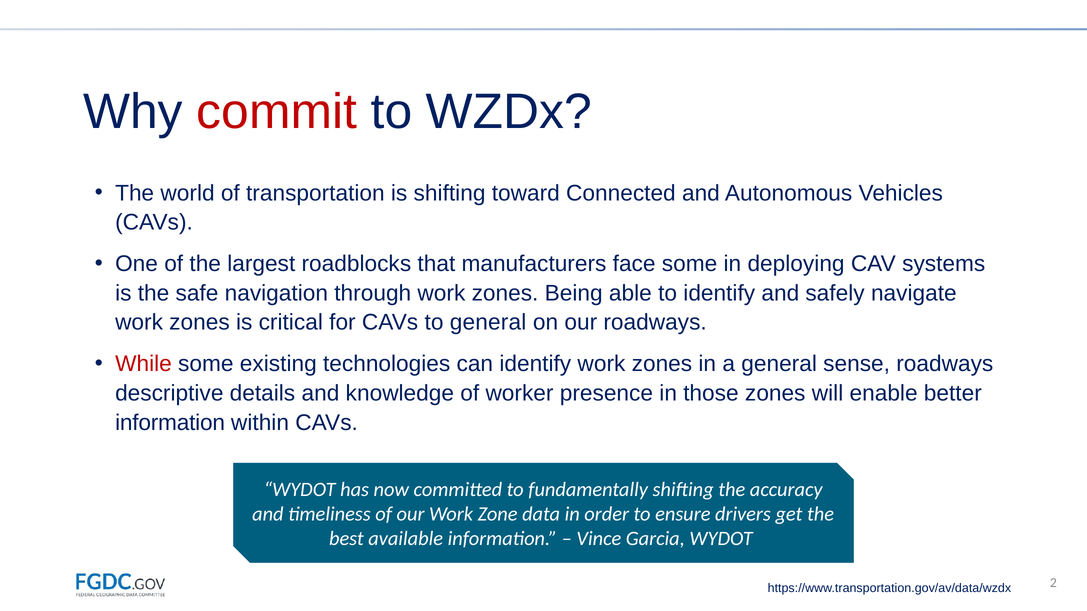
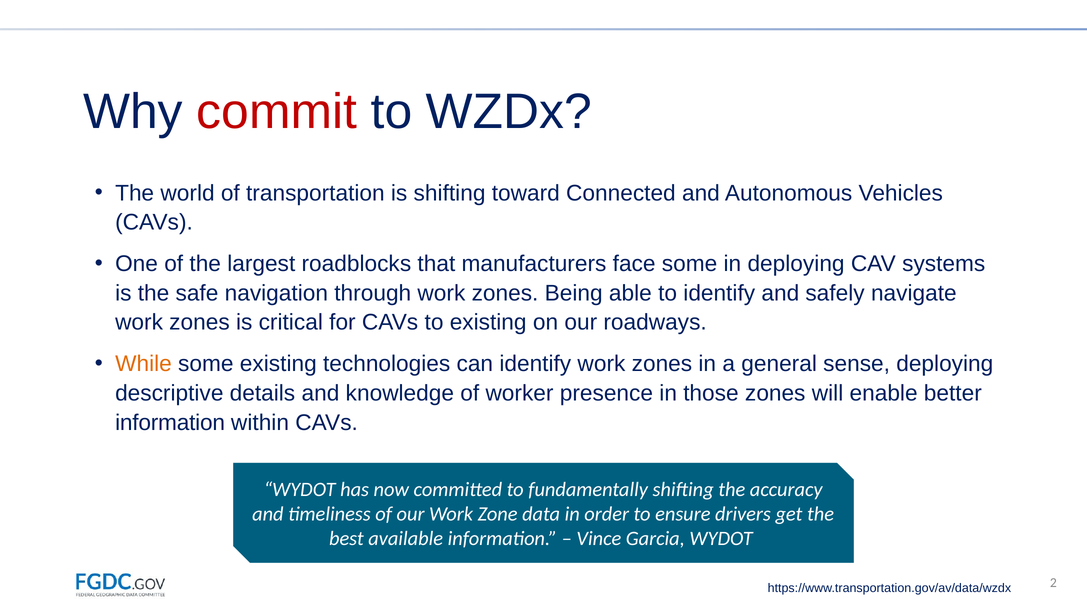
to general: general -> existing (488, 323)
While colour: red -> orange (143, 364)
sense roadways: roadways -> deploying (945, 364)
